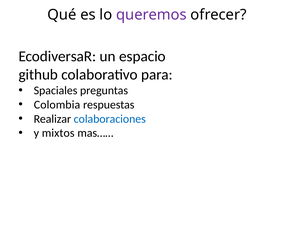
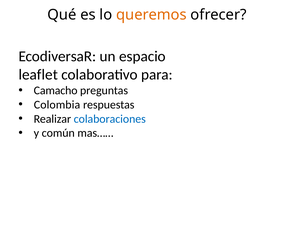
queremos colour: purple -> orange (151, 15)
github: github -> leaflet (38, 75)
Spaciales: Spaciales -> Camacho (56, 91)
mixtos: mixtos -> común (58, 133)
